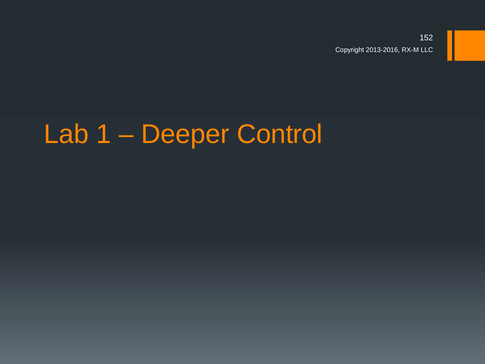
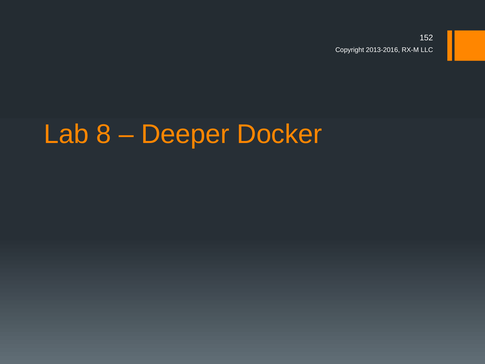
1: 1 -> 8 (104, 134)
Control: Control -> Docker (280, 134)
